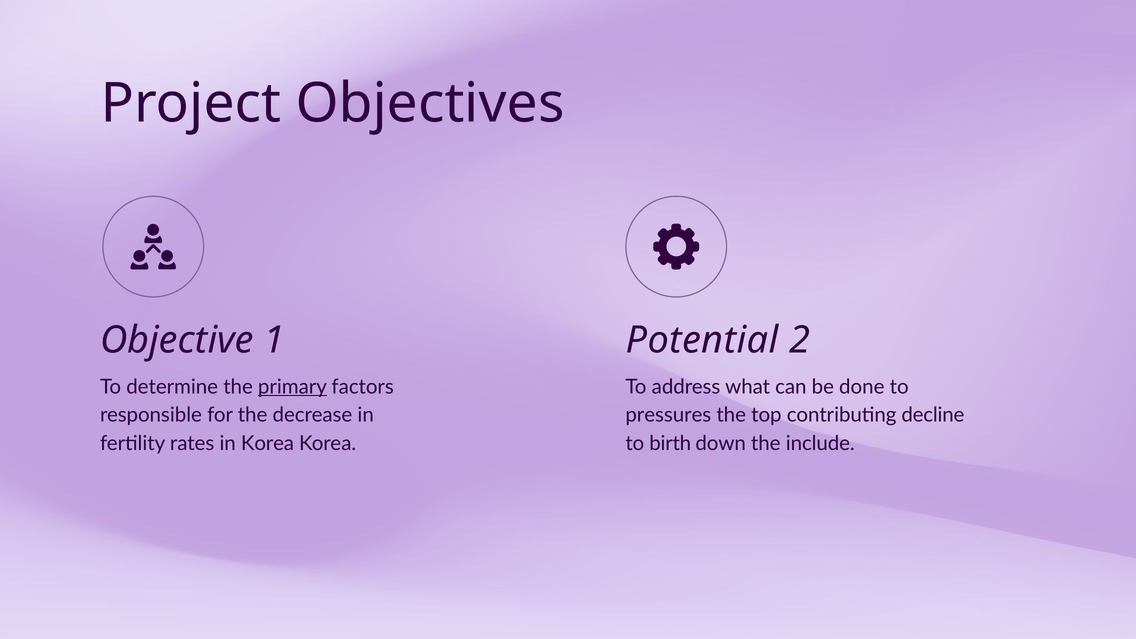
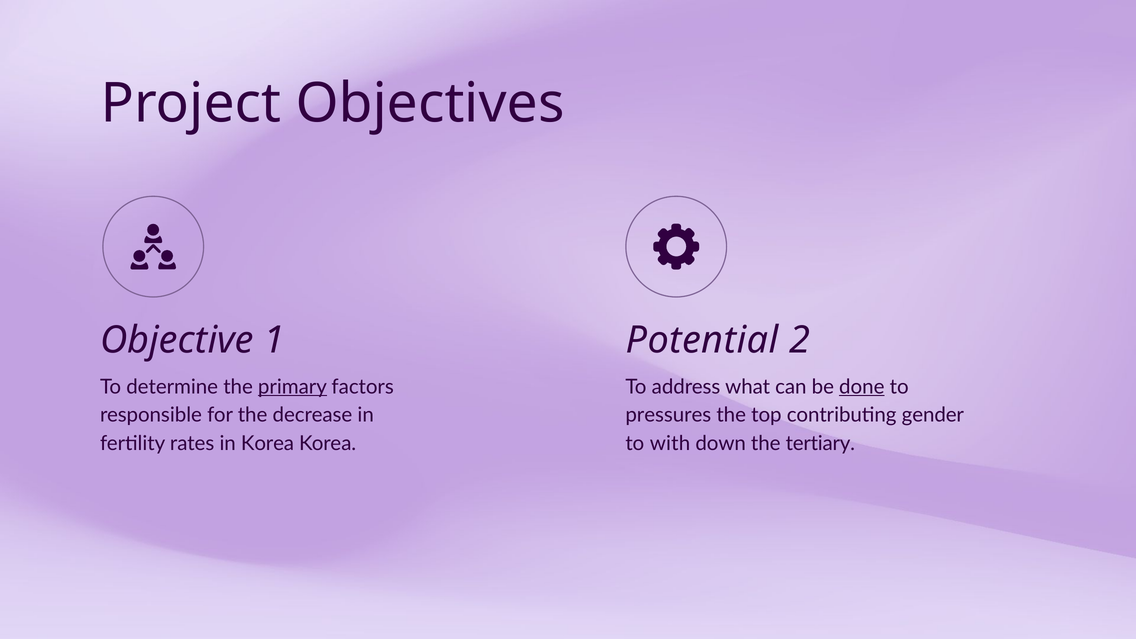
done underline: none -> present (862, 387)
decline: decline -> gender (933, 415)
birth: birth -> with (670, 443)
include: include -> tertiary (820, 443)
